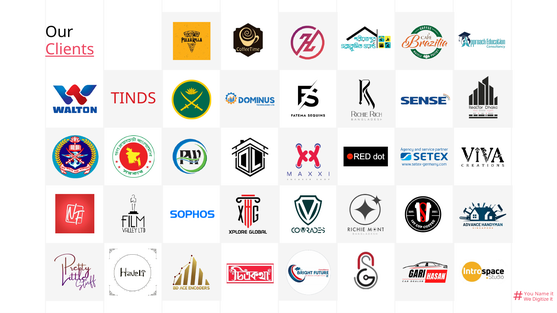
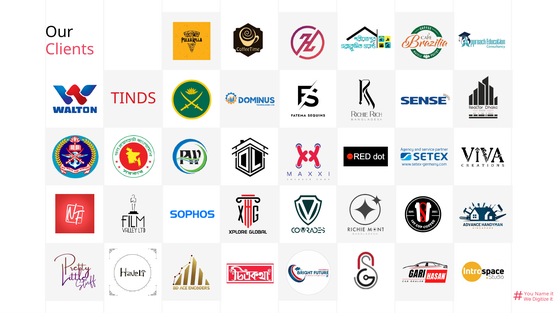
Clients underline: present -> none (70, 49)
